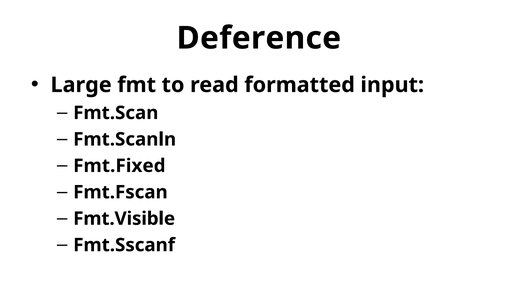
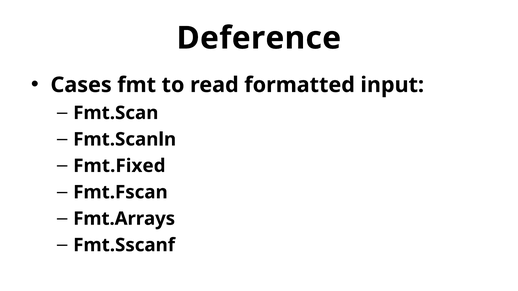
Large: Large -> Cases (81, 85)
Fmt.Visible: Fmt.Visible -> Fmt.Arrays (124, 219)
